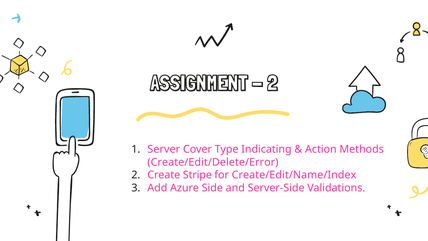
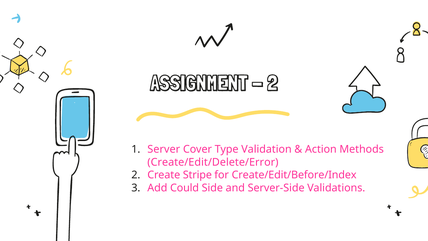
Indicating: Indicating -> Validation (266, 149)
Create/Edit/Name/Index: Create/Edit/Name/Index -> Create/Edit/Before/Index (294, 175)
Azure: Azure -> Could (185, 188)
